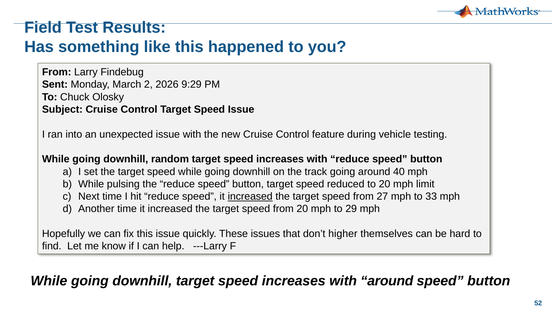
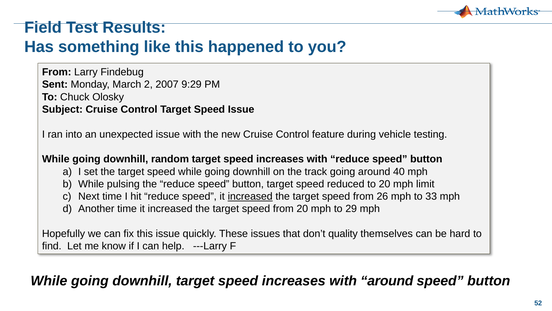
2026: 2026 -> 2007 (167, 84)
27: 27 -> 26 (382, 196)
higher: higher -> quality (343, 233)
